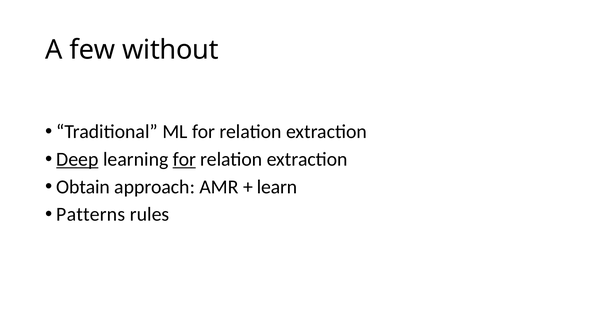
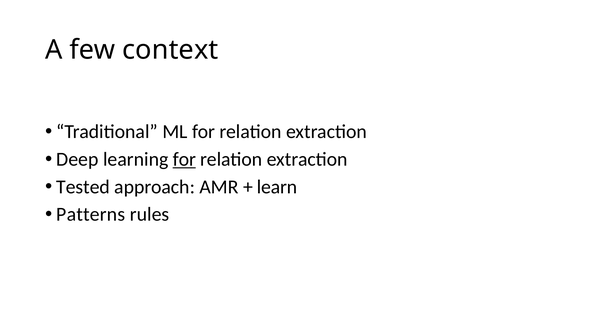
without: without -> context (170, 50)
Deep underline: present -> none (77, 159)
Obtain: Obtain -> Tested (83, 187)
